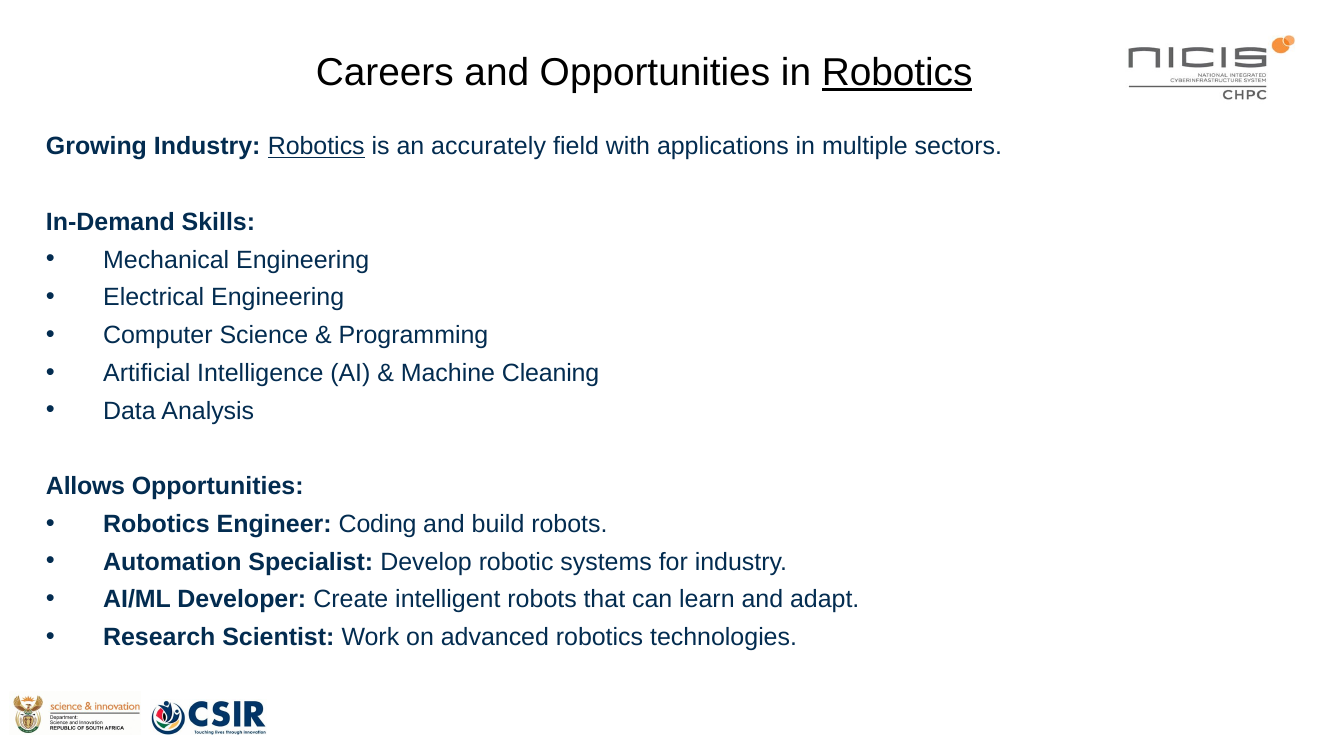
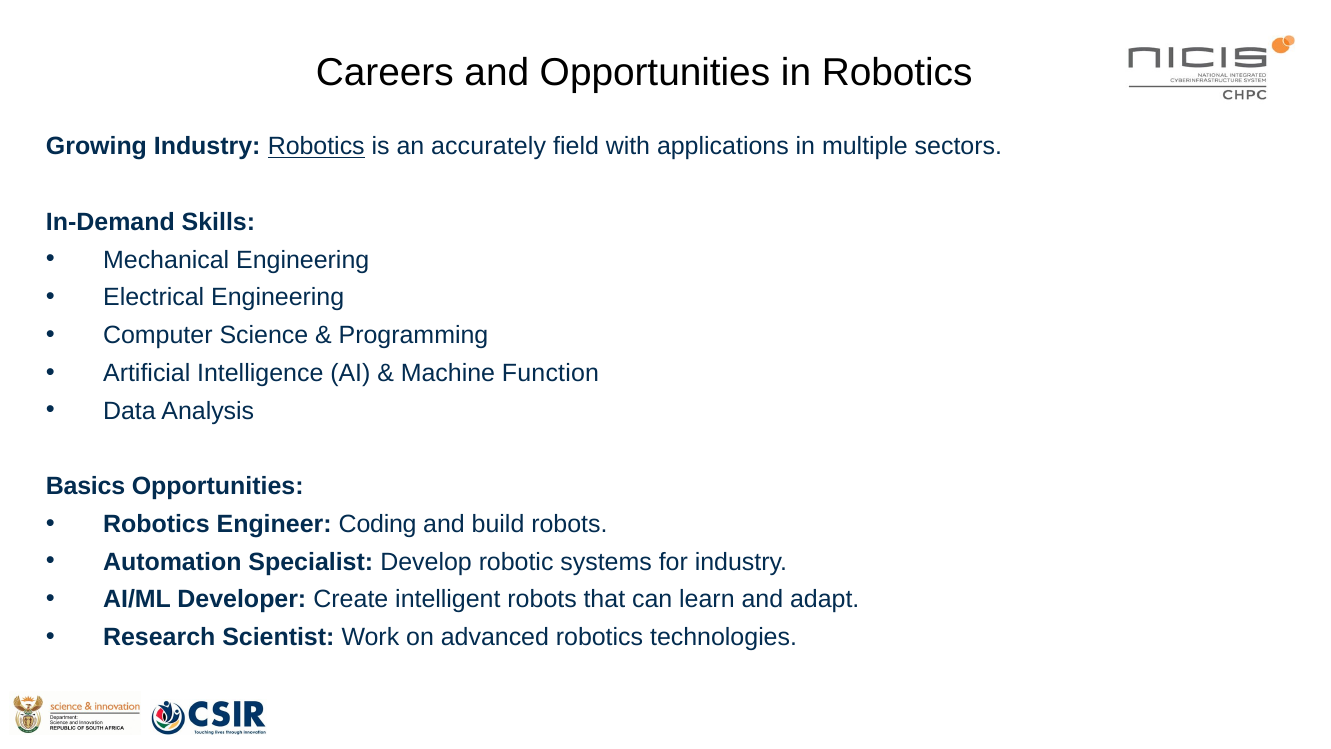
Robotics underline: present -> none (897, 73)
Cleaning: Cleaning -> Function (550, 373)
Allows: Allows -> Basics (86, 486)
